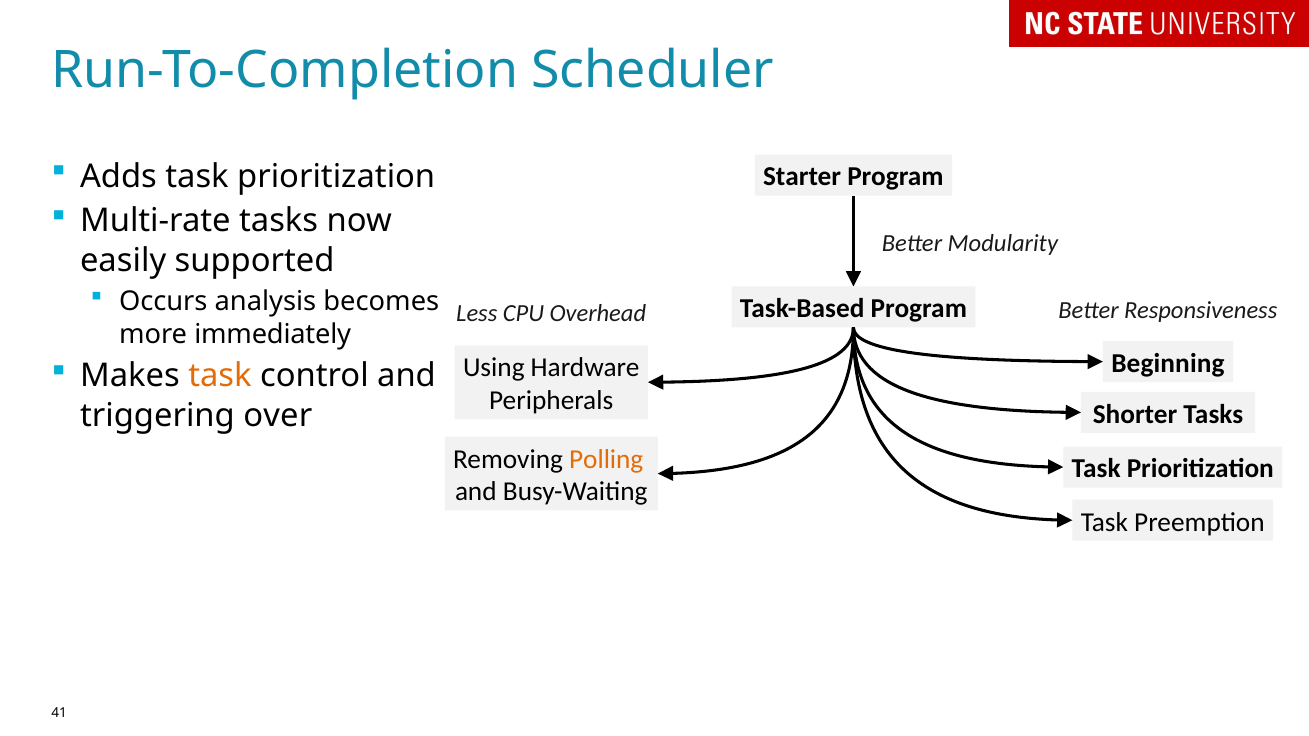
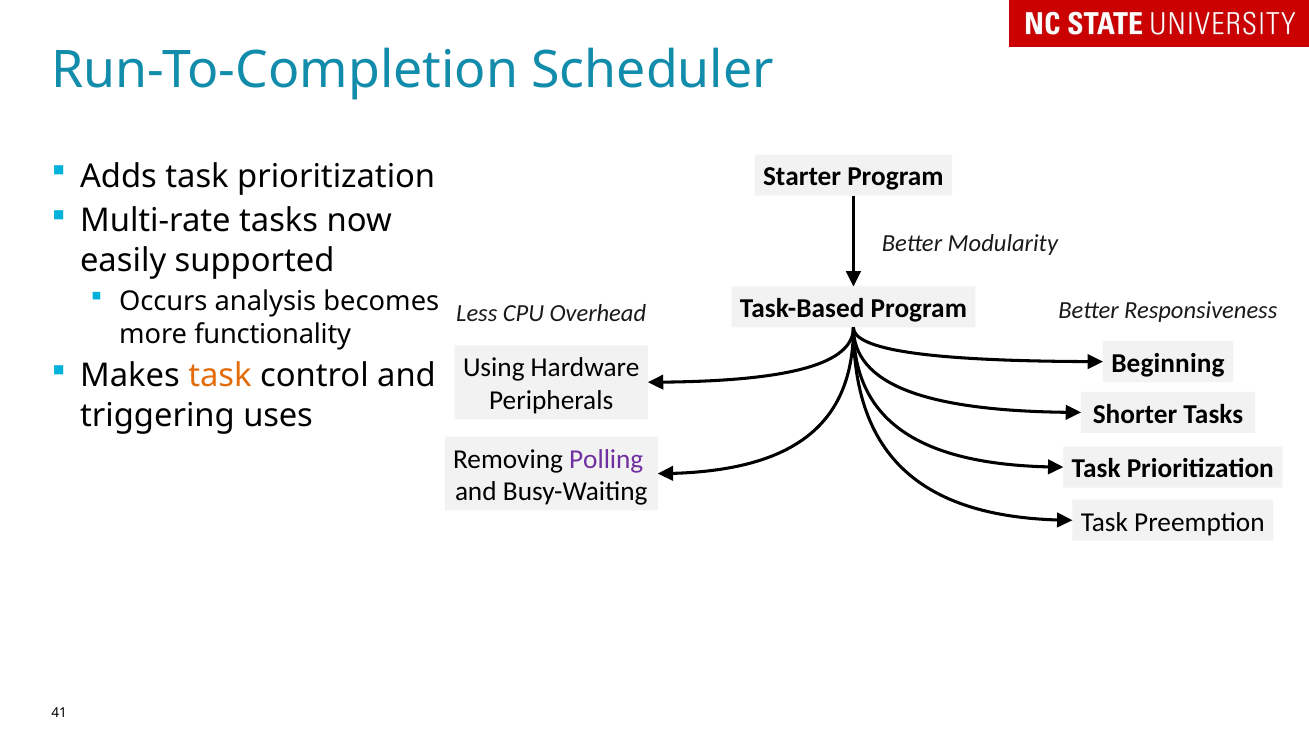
immediately: immediately -> functionality (273, 334)
over: over -> uses (278, 415)
Polling colour: orange -> purple (606, 459)
